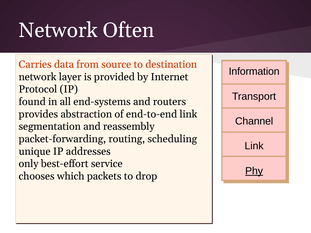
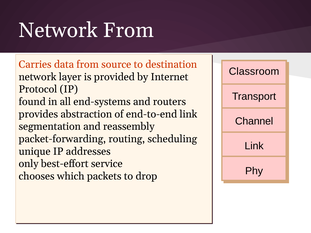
Network Often: Often -> From (128, 30)
Information: Information -> Classroom (254, 72)
Phy underline: present -> none (254, 171)
